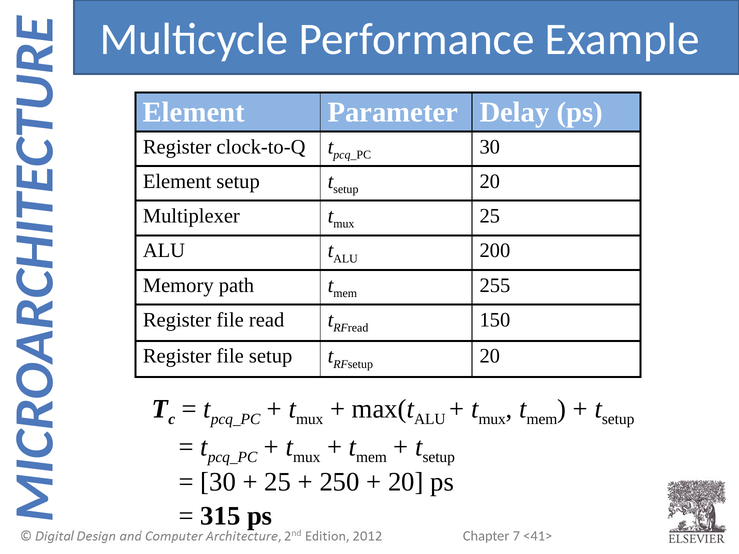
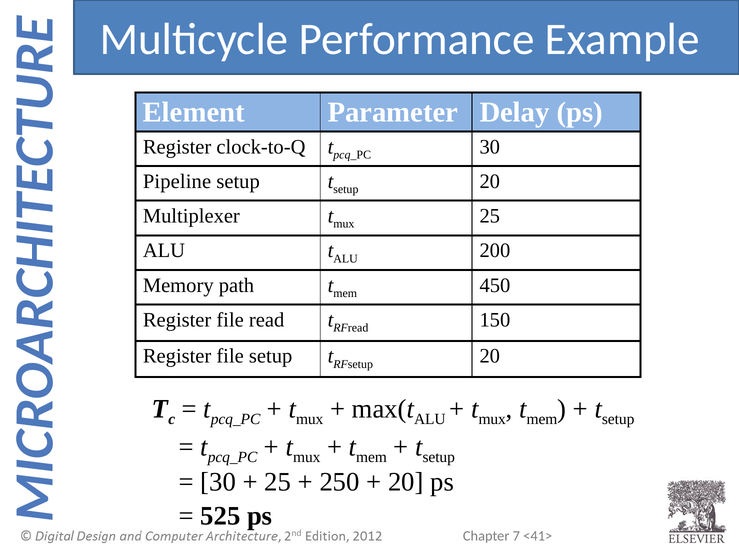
Element: Element -> Pipeline (177, 181)
255: 255 -> 450 (495, 285)
315: 315 -> 525 (220, 516)
